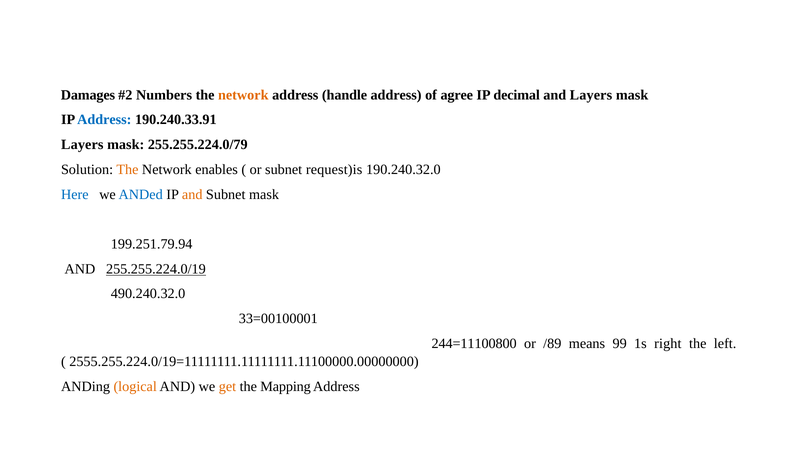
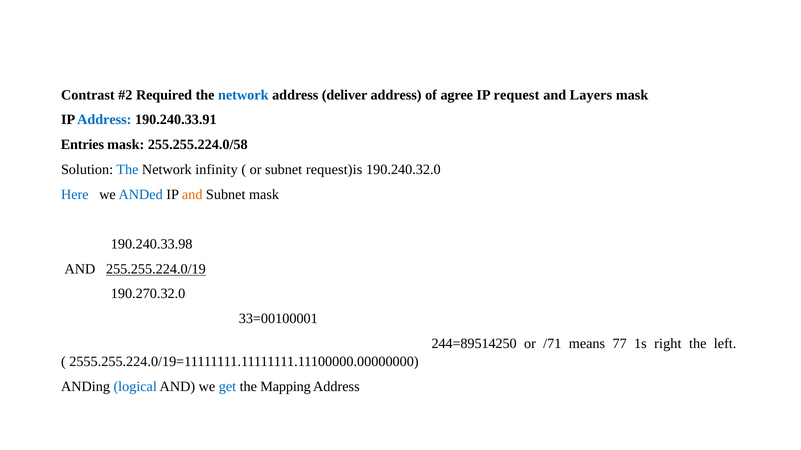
Damages: Damages -> Contrast (88, 95)
Numbers: Numbers -> Required (164, 95)
network colour: orange -> blue (243, 95)
handle: handle -> deliver (345, 95)
decimal: decimal -> request (516, 95)
Layers: Layers -> Entries (82, 145)
255.255.224.0/79: 255.255.224.0/79 -> 255.255.224.0/58 (198, 145)
The colour: orange -> blue (127, 170)
enables: enables -> infinity (217, 170)
199.251.79.94: 199.251.79.94 -> 190.240.33.98 (152, 244)
490.240.32.0: 490.240.32.0 -> 190.270.32.0 (148, 294)
244=11100800: 244=11100800 -> 244=89514250 (474, 344)
/89: /89 -> /71 (552, 344)
99: 99 -> 77 (620, 344)
logical colour: orange -> blue (135, 387)
get colour: orange -> blue (227, 387)
